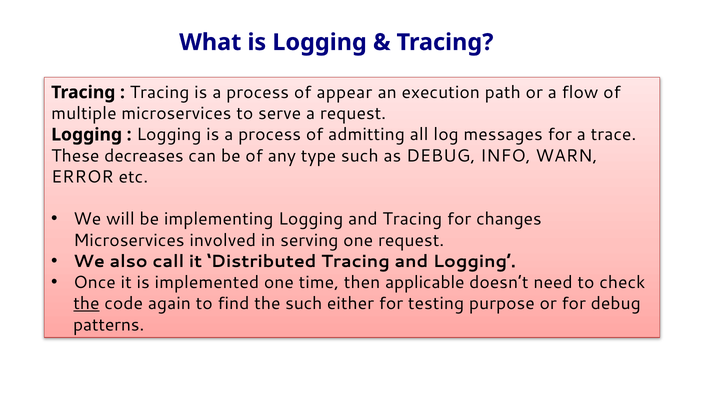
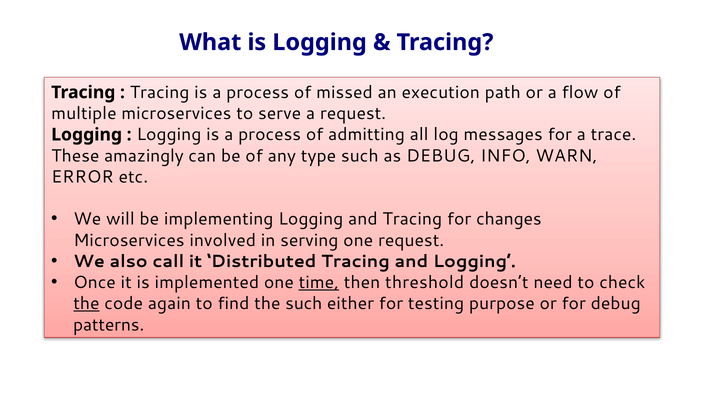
appear: appear -> missed (344, 92)
decreases: decreases -> amazingly (144, 156)
time underline: none -> present (319, 282)
applicable: applicable -> threshold (425, 282)
